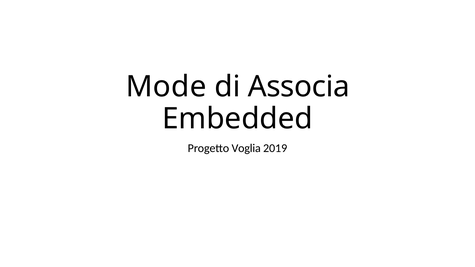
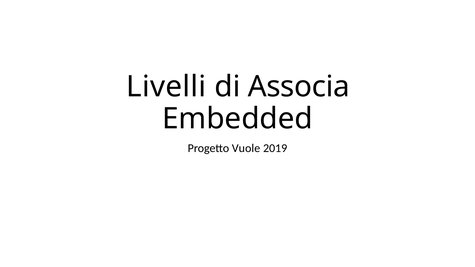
Mode: Mode -> Livelli (166, 87)
Voglia: Voglia -> Vuole (246, 148)
